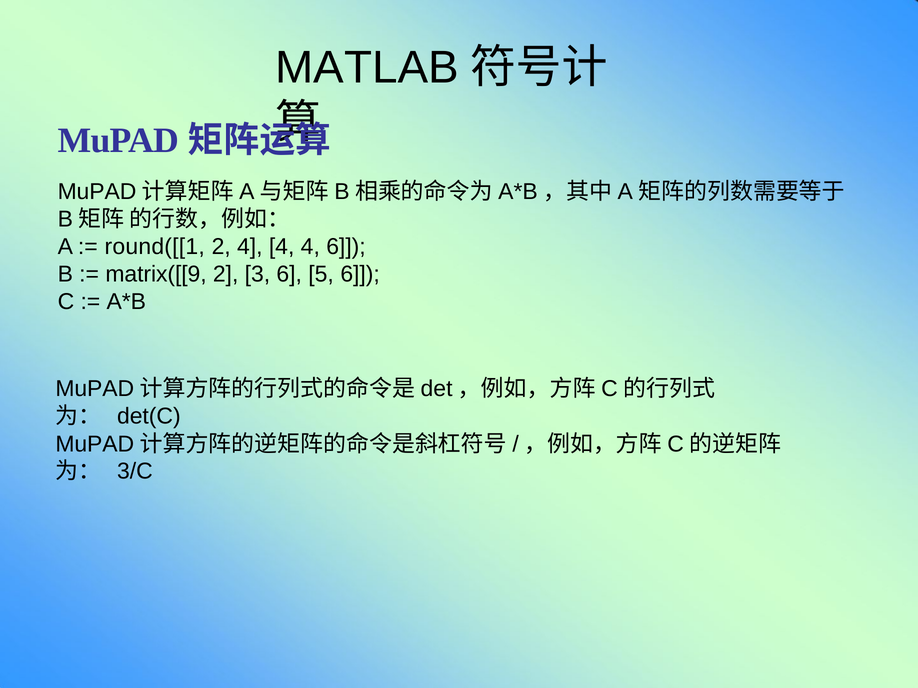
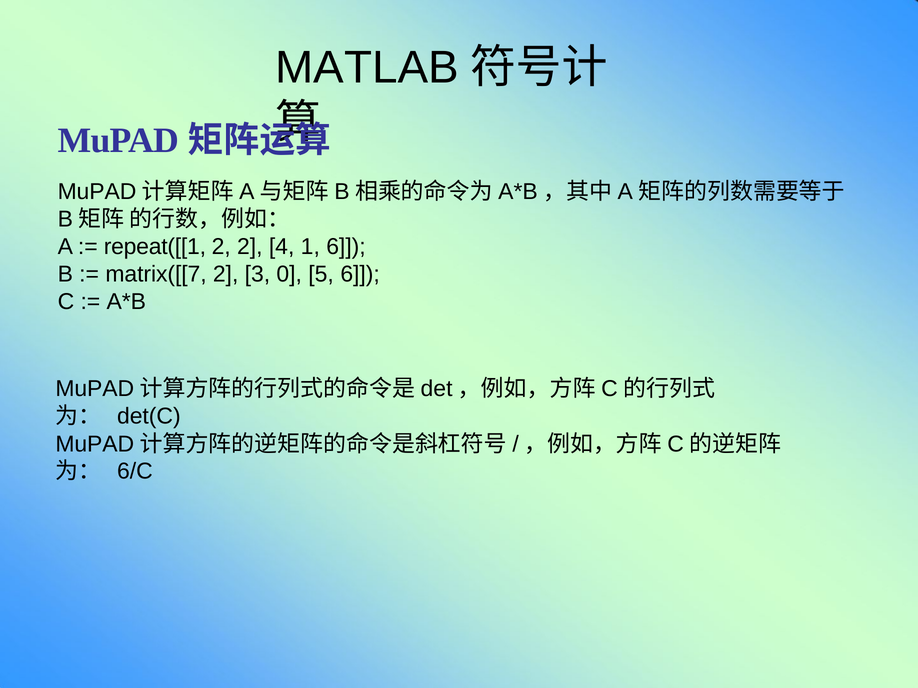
round([[1: round([[1 -> repeat([[1 (155, 247)
2 4: 4 -> 2 (250, 247)
4: 4 -> 1 (310, 247)
matrix([[9: matrix([[9 -> matrix([[7 (156, 274)
3 6: 6 -> 0 (289, 274)
3/C: 3/C -> 6/C (135, 472)
